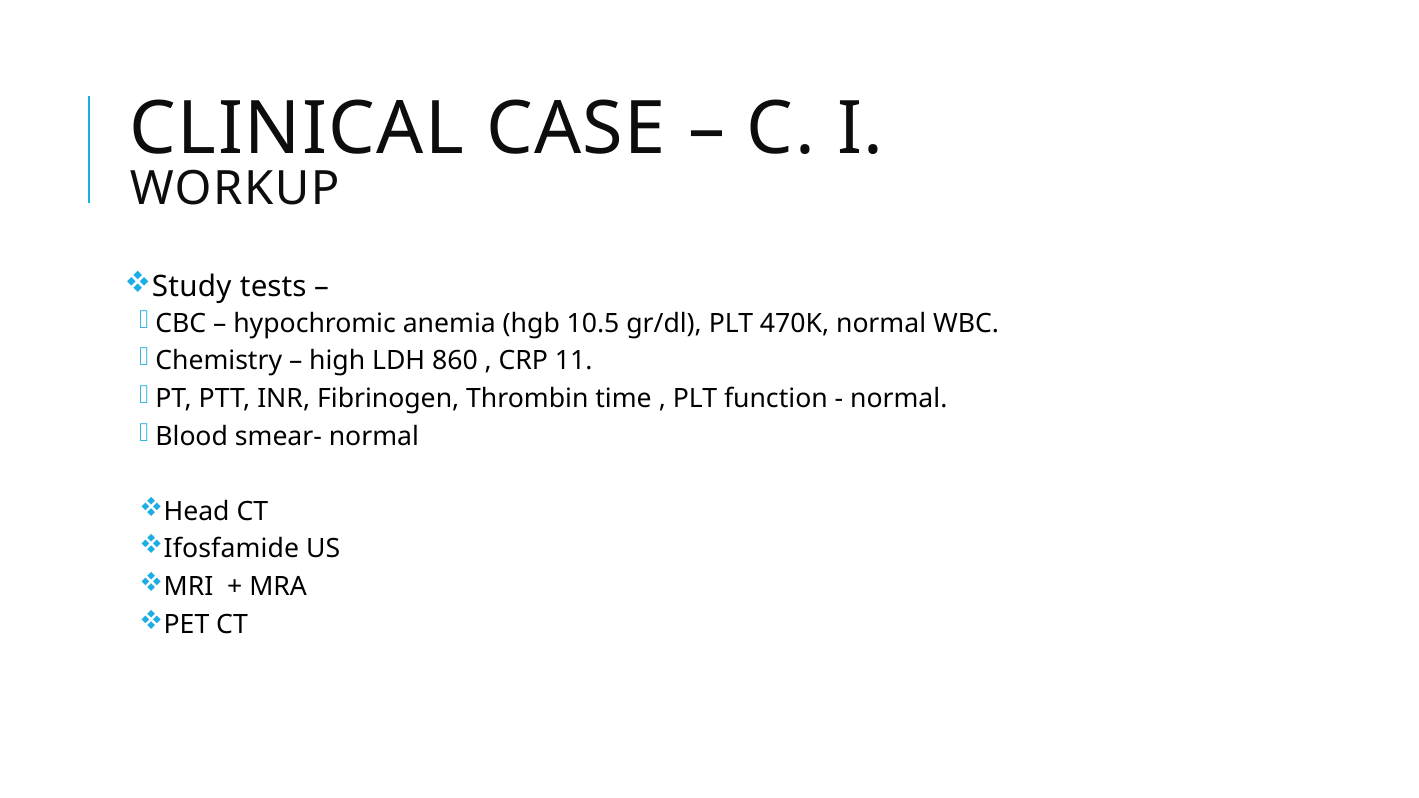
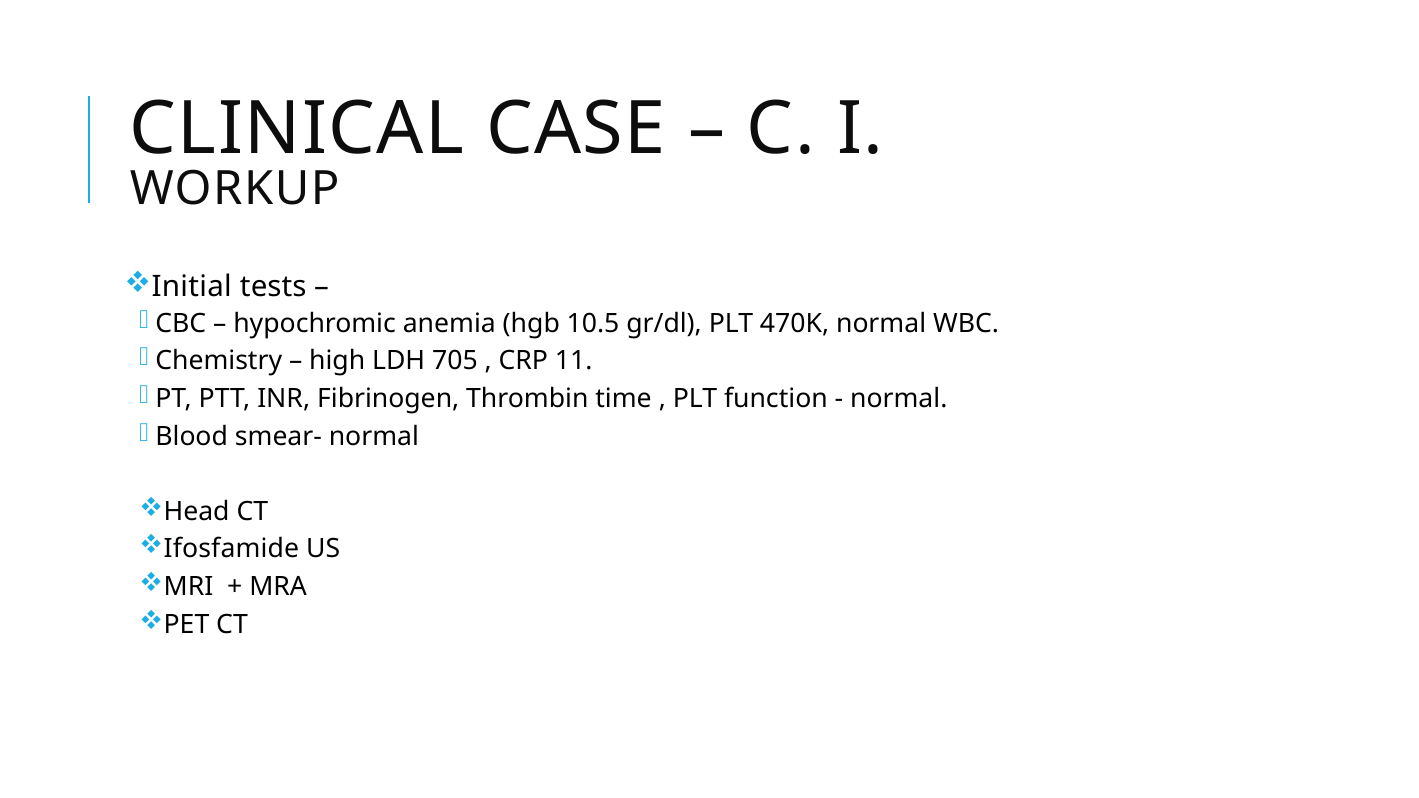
Study: Study -> Initial (192, 287)
860: 860 -> 705 (455, 361)
